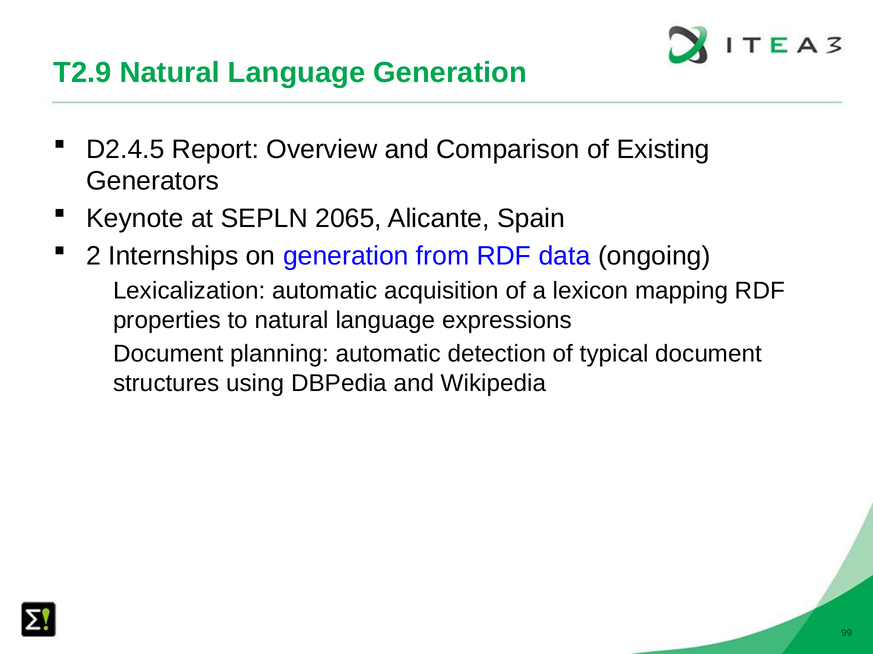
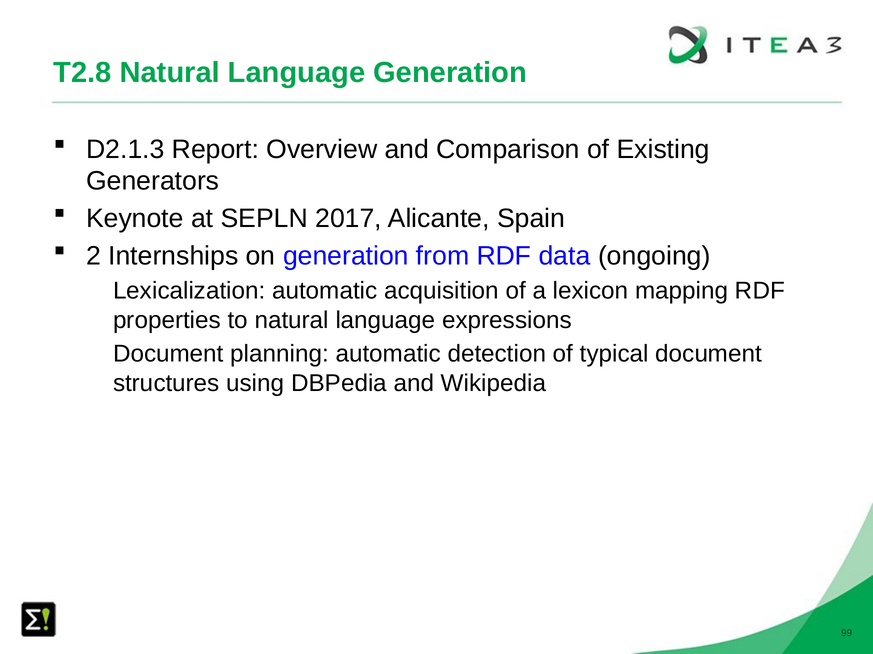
T2.9: T2.9 -> T2.8 (82, 73)
D2.4.5: D2.4.5 -> D2.1.3 (125, 149)
2065: 2065 -> 2017 (349, 219)
